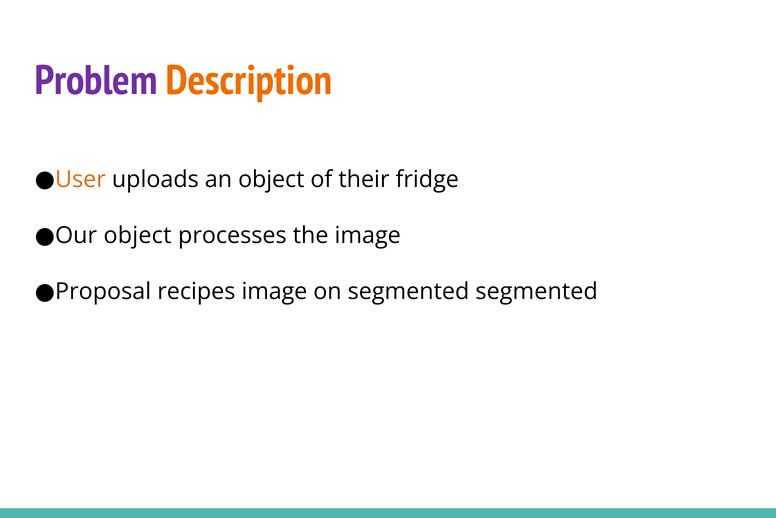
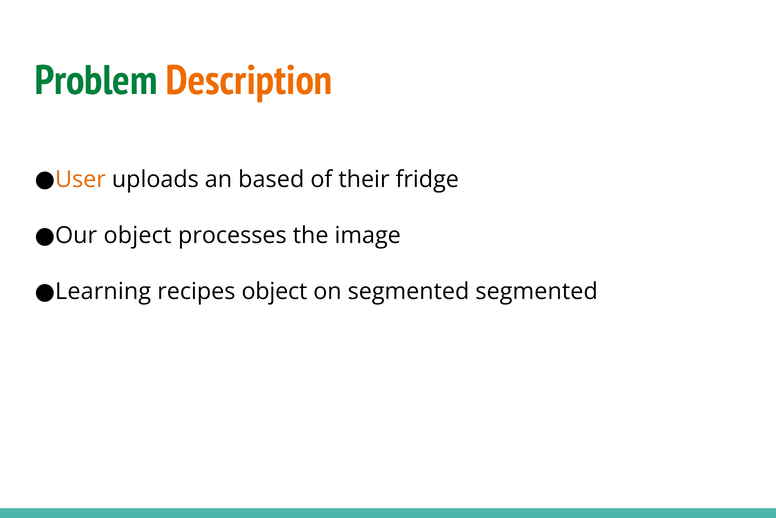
Problem colour: purple -> green (96, 81)
an object: object -> based (271, 179)
Proposal: Proposal -> Learning (103, 291)
recipes image: image -> object (274, 291)
